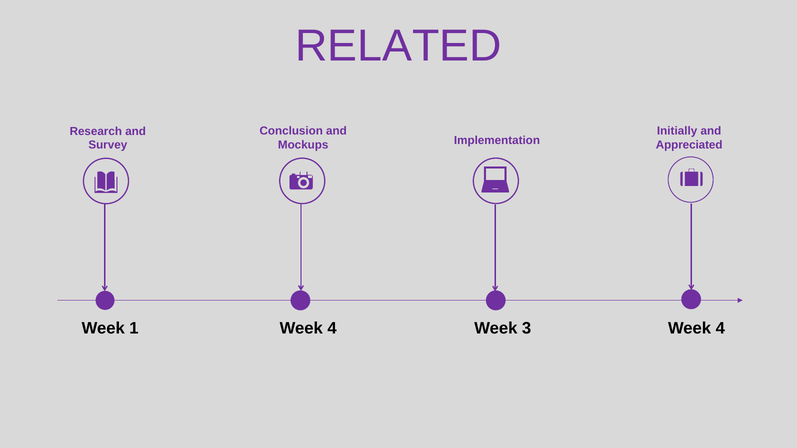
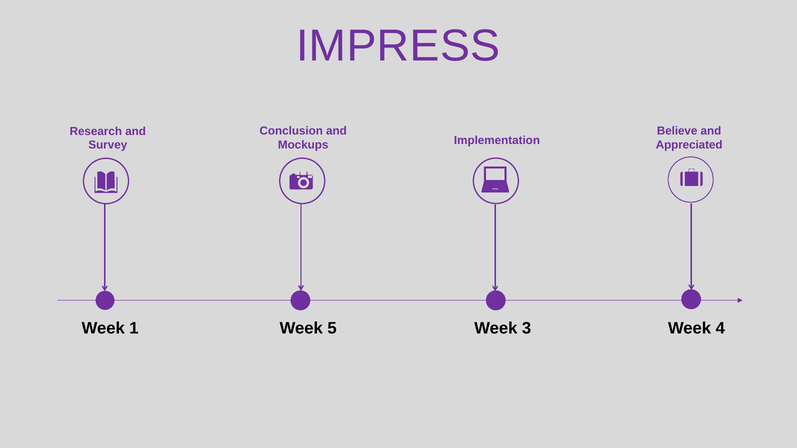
RELATED: RELATED -> IMPRESS (398, 46)
Initially: Initially -> Believe (677, 131)
4: 4 -> 5 (332, 328)
